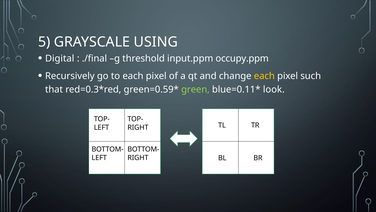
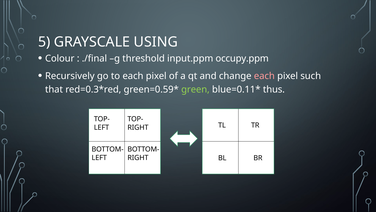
Digital: Digital -> Colour (60, 58)
each colour: yellow -> pink (264, 76)
look: look -> thus (274, 89)
